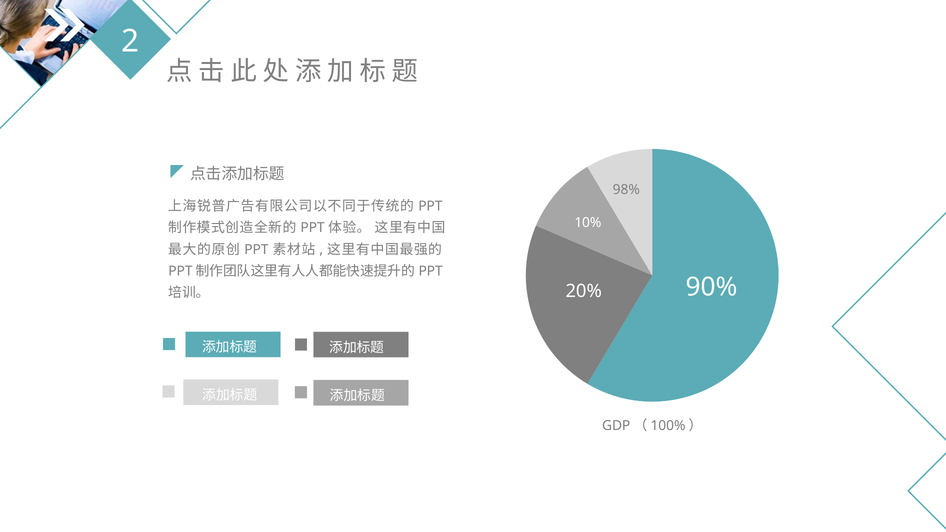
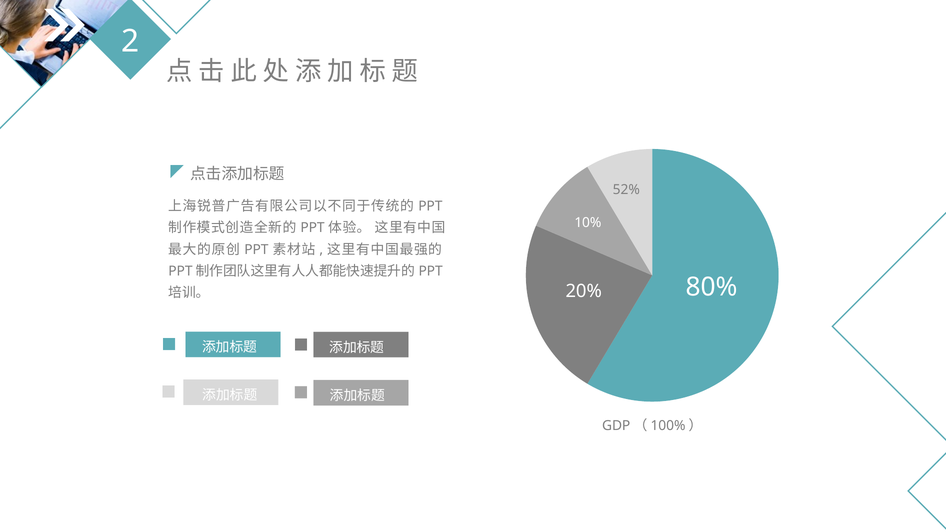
98%: 98% -> 52% (626, 190)
90%: 90% -> 80% (711, 287)
